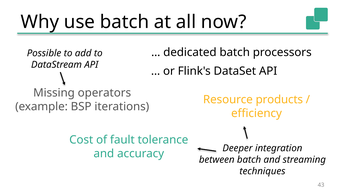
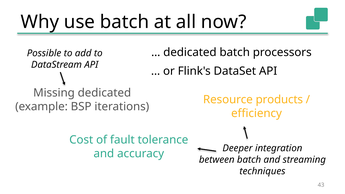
Missing operators: operators -> dedicated (104, 93)
